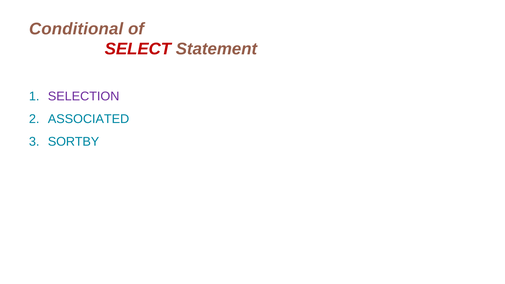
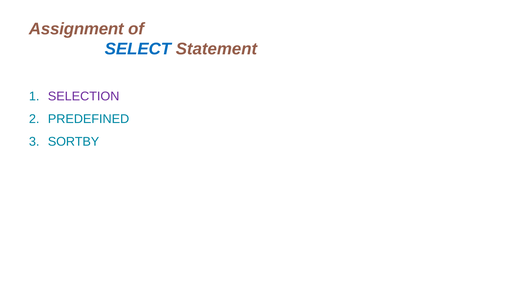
Conditional: Conditional -> Assignment (76, 29)
SELECT colour: red -> blue (138, 49)
ASSOCIATED: ASSOCIATED -> PREDEFINED (89, 119)
